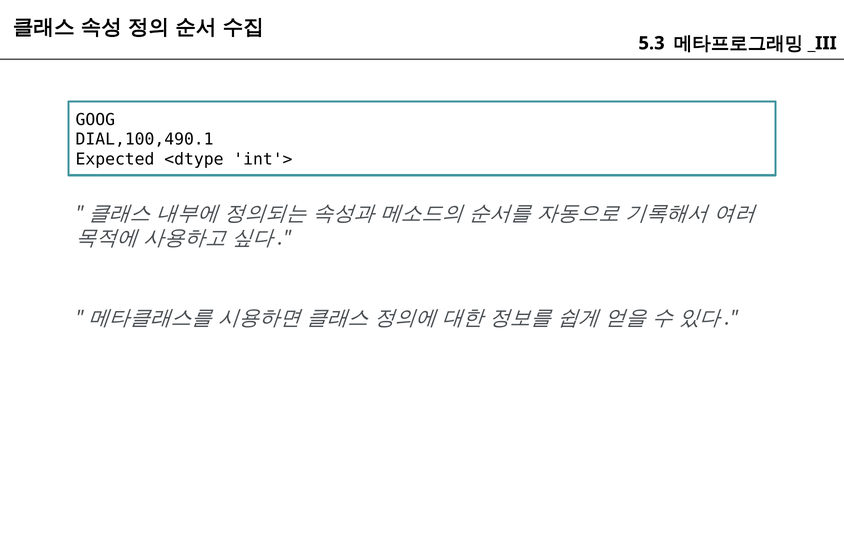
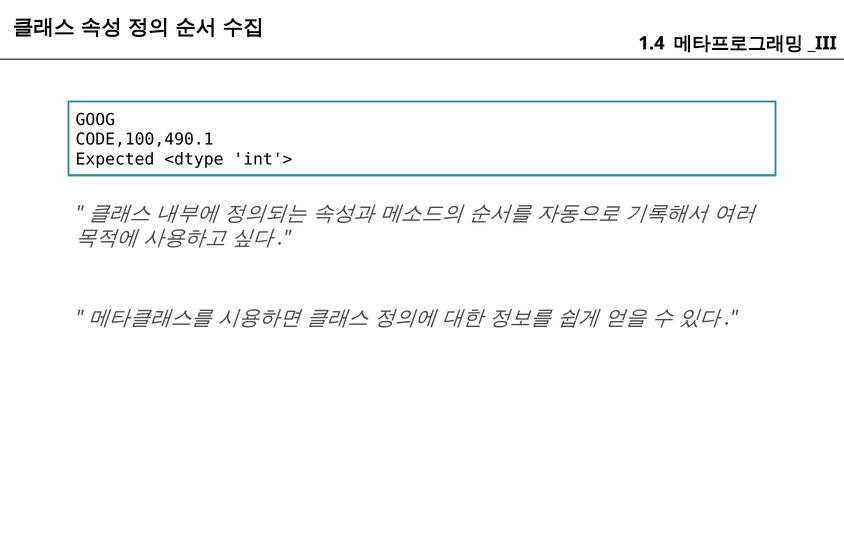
5.3: 5.3 -> 1.4 (652, 43)
DIAL,100,490.1: DIAL,100,490.1 -> CODE,100,490.1 (145, 140)
